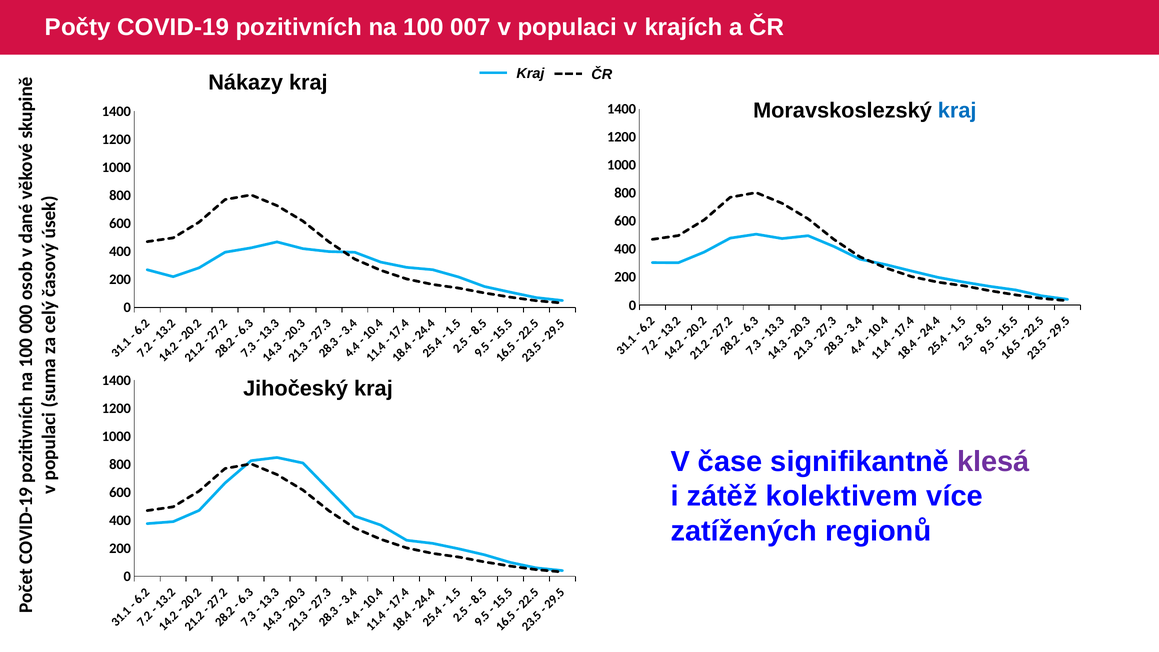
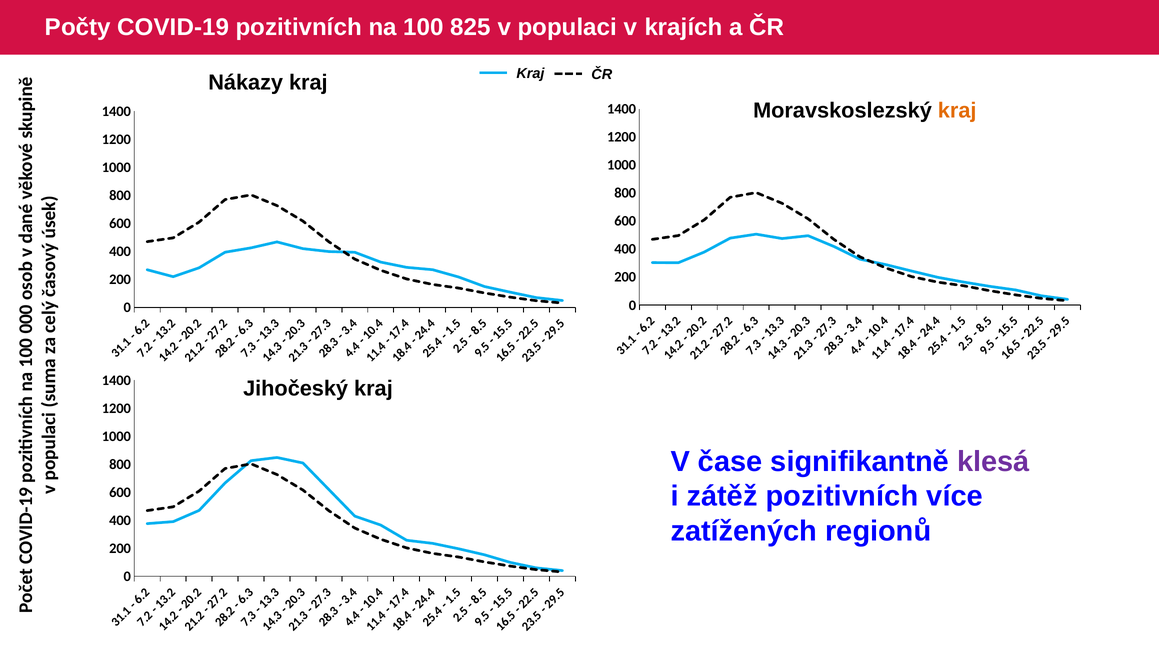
007: 007 -> 825 (471, 27)
kraj colour: blue -> orange (957, 111)
zátěž kolektivem: kolektivem -> pozitivních (842, 496)
